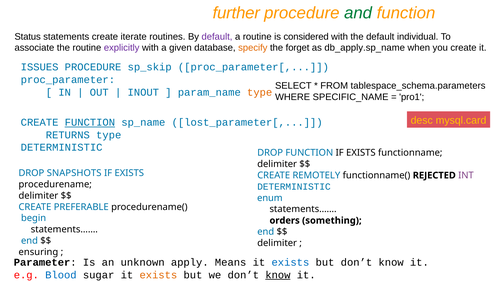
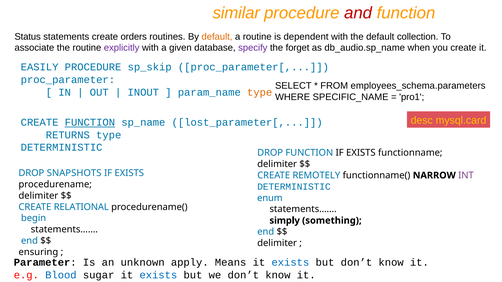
further: further -> similar (236, 13)
and colour: green -> red (358, 13)
iterate: iterate -> orders (134, 37)
default colour: purple -> orange (217, 37)
considered: considered -> dependent (306, 37)
individual: individual -> collection (418, 37)
specify colour: orange -> purple (253, 48)
db_apply.sp_name: db_apply.sp_name -> db_audio.sp_name (365, 48)
ISSUES: ISSUES -> EASILY (40, 67)
tablespace_schema.parameters: tablespace_schema.parameters -> employees_schema.parameters (418, 86)
REJECTED: REJECTED -> NARROW (434, 176)
PREFERABLE: PREFERABLE -> RELATIONAL (81, 207)
orders: orders -> simply (285, 221)
exists colour: orange -> blue (158, 275)
know underline: present -> none (278, 275)
